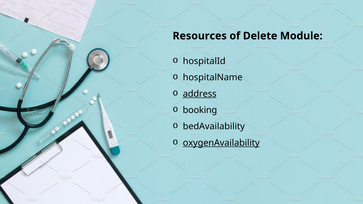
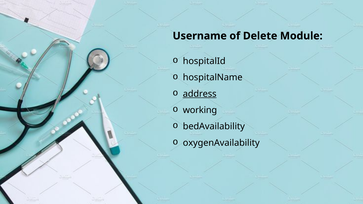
Resources: Resources -> Username (200, 36)
booking: booking -> working (200, 110)
oxygenAvailability underline: present -> none (221, 143)
